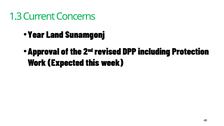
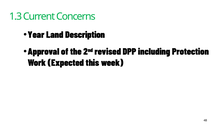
Sunamgonj: Sunamgonj -> Description (85, 35)
